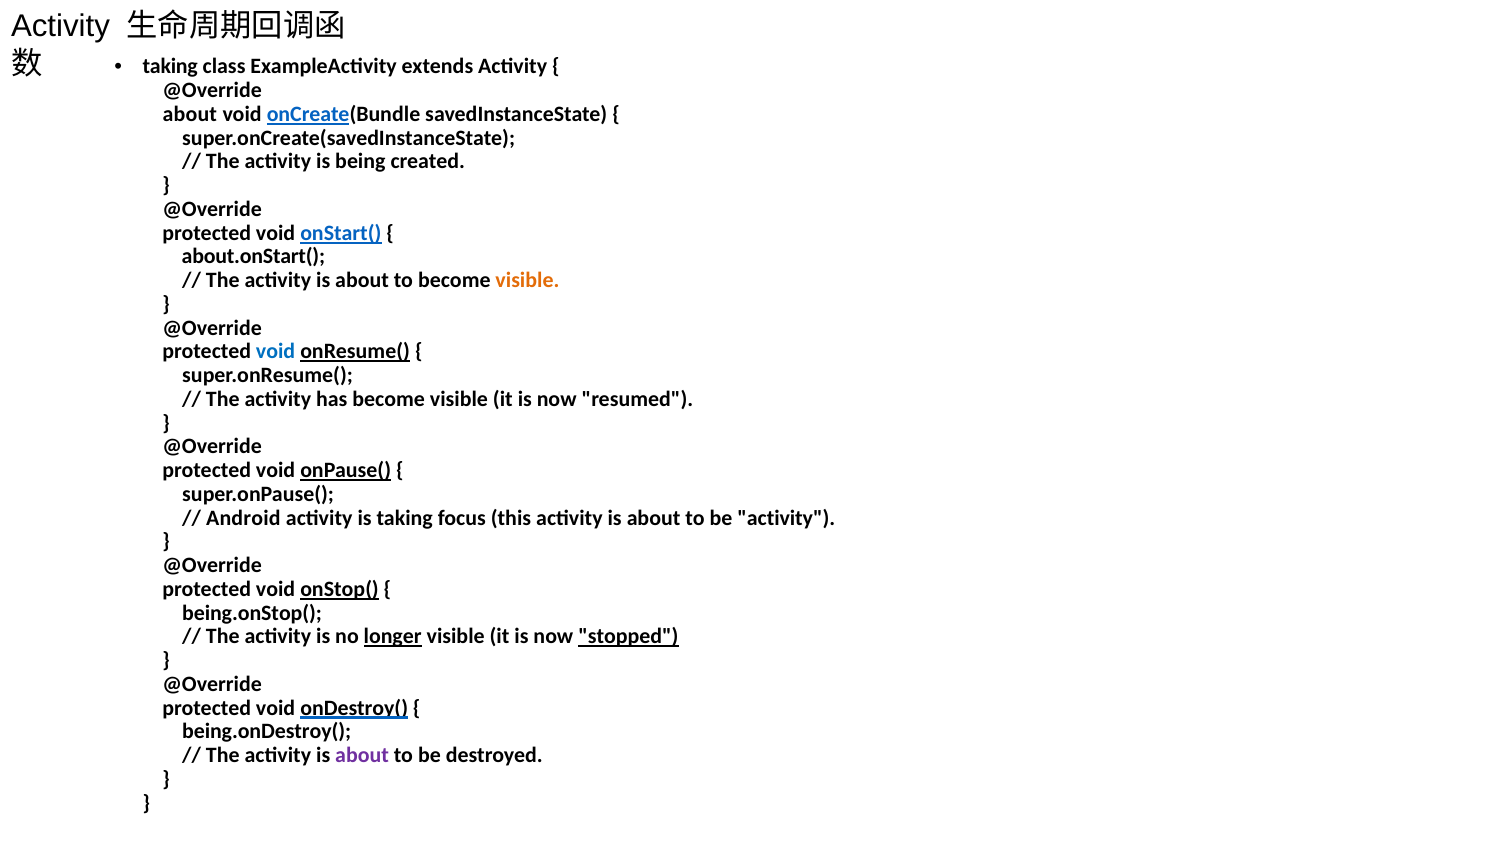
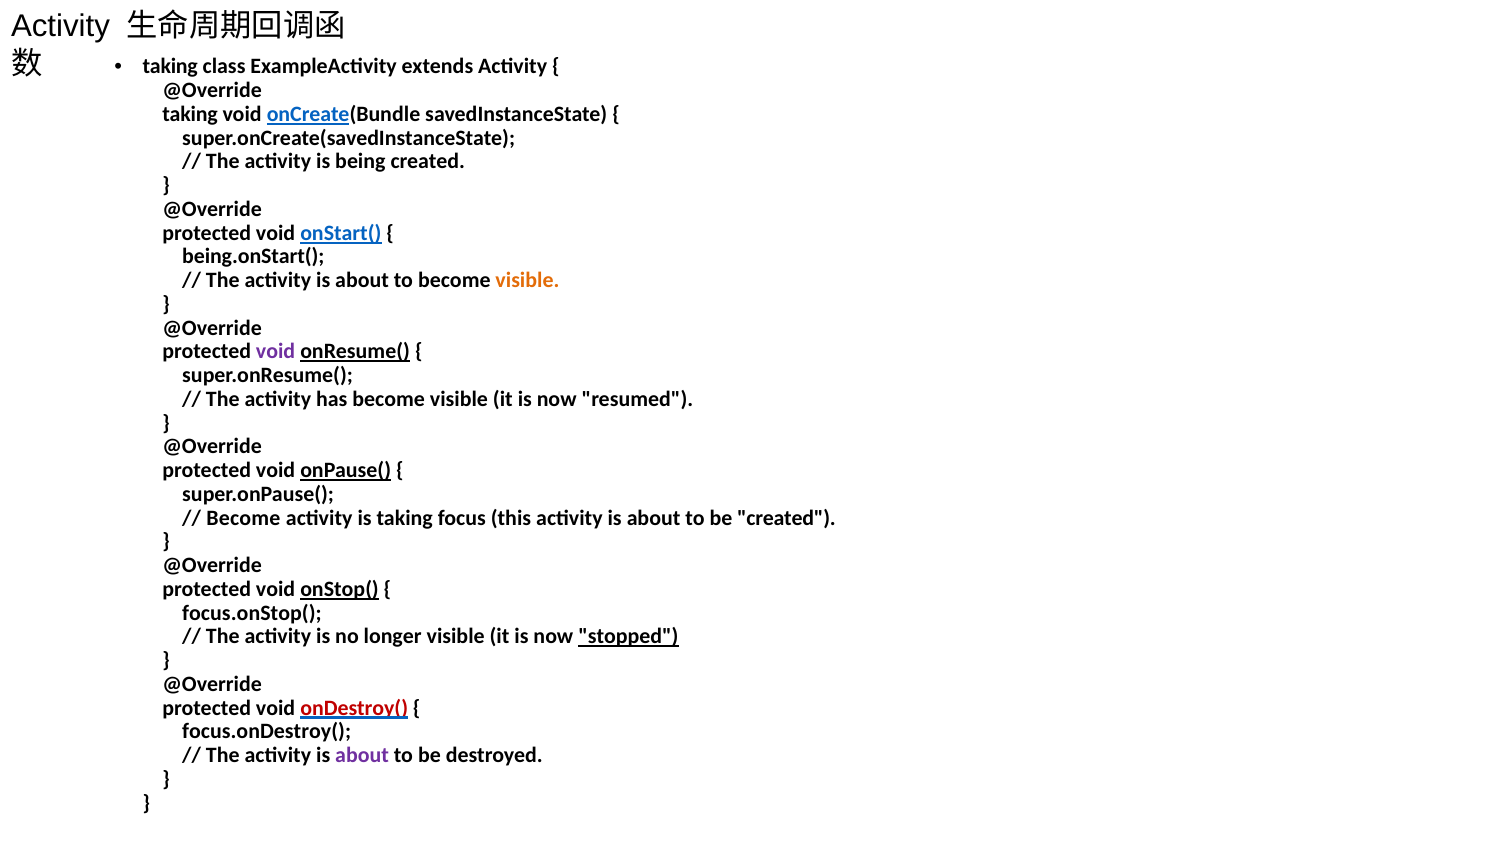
about: about -> taking (190, 114)
about.onStart(: about.onStart( -> being.onStart( (253, 257)
void colour: blue -> purple (276, 351)
Android: Android -> Become (243, 517)
be activity: activity -> created (786, 517)
being.onStop(: being.onStop( -> focus.onStop( (252, 612)
longer underline: present -> none (393, 636)
onDestroy( colour: black -> red (354, 707)
being.onDestroy(: being.onDestroy( -> focus.onDestroy( (267, 731)
